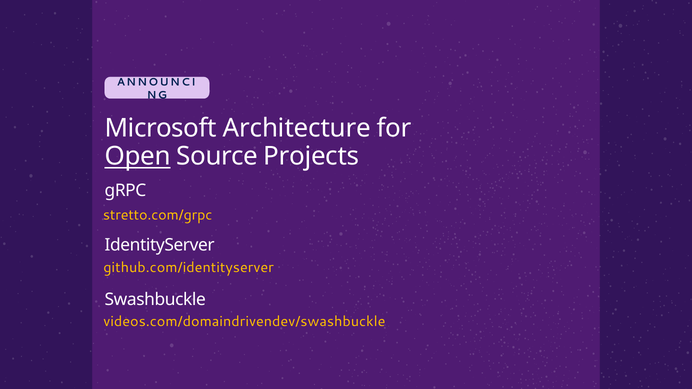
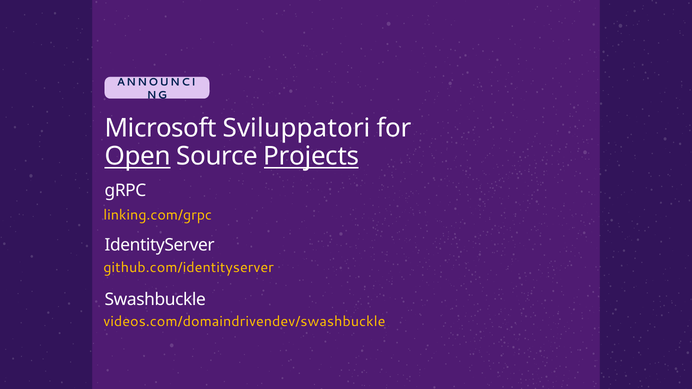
Architecture: Architecture -> Sviluppatori (297, 128)
Projects underline: none -> present (311, 157)
stretto.com/grpc: stretto.com/grpc -> linking.com/grpc (158, 215)
